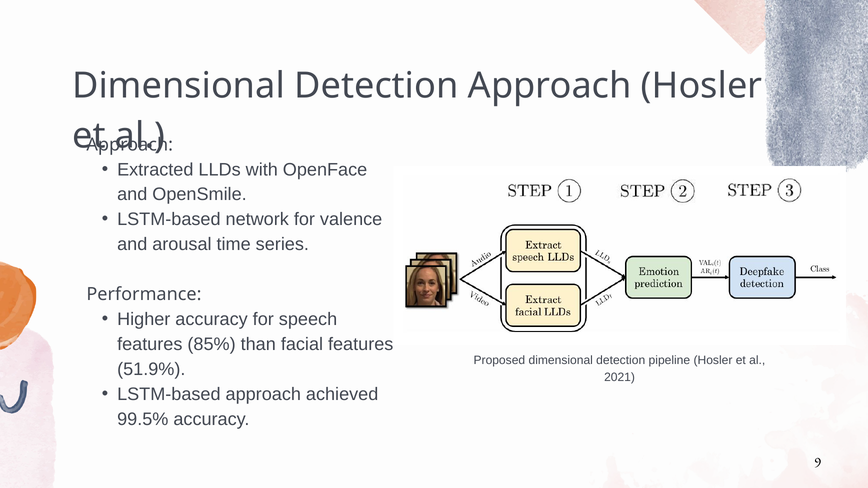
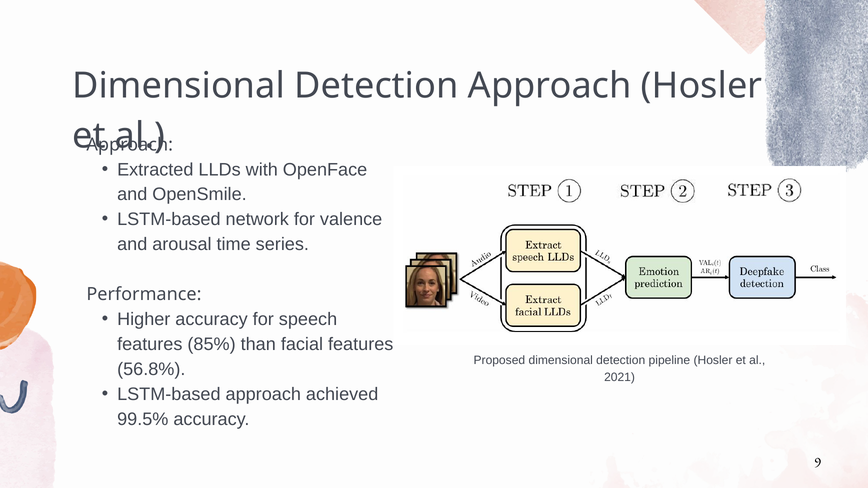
51.9%: 51.9% -> 56.8% (151, 369)
